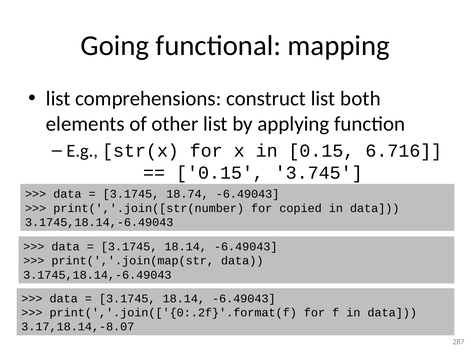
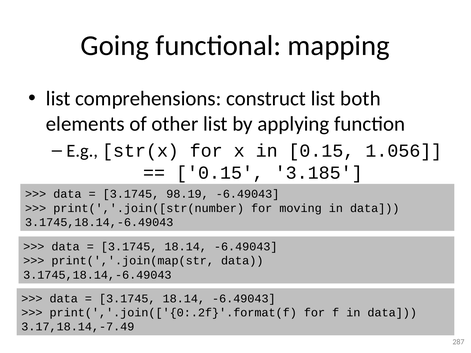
6.716: 6.716 -> 1.056 (404, 151)
3.745: 3.745 -> 3.185 (319, 173)
18.74: 18.74 -> 98.19 (188, 194)
copied: copied -> moving (301, 208)
3.17,18.14,-8.07: 3.17,18.14,-8.07 -> 3.17,18.14,-7.49 (78, 327)
